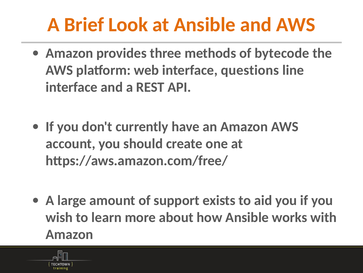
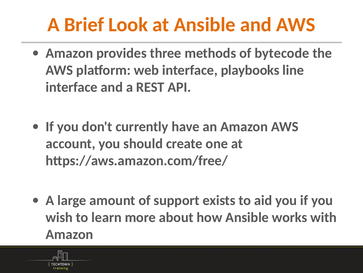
questions: questions -> playbooks (250, 70)
